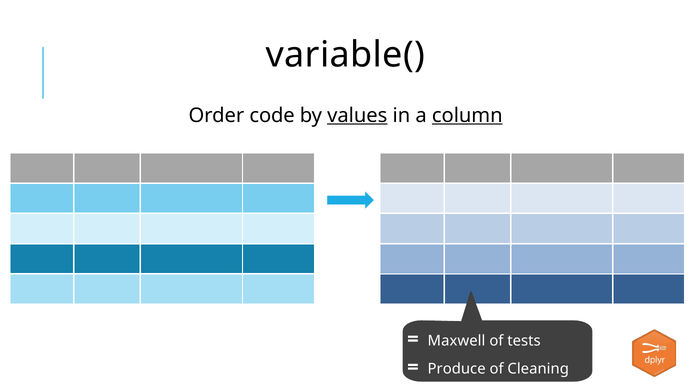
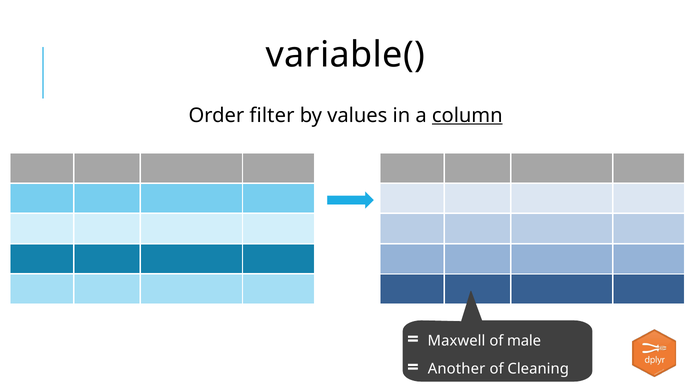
code: code -> filter (272, 115)
values underline: present -> none (357, 115)
tests: tests -> male (524, 341)
Produce: Produce -> Another (457, 369)
